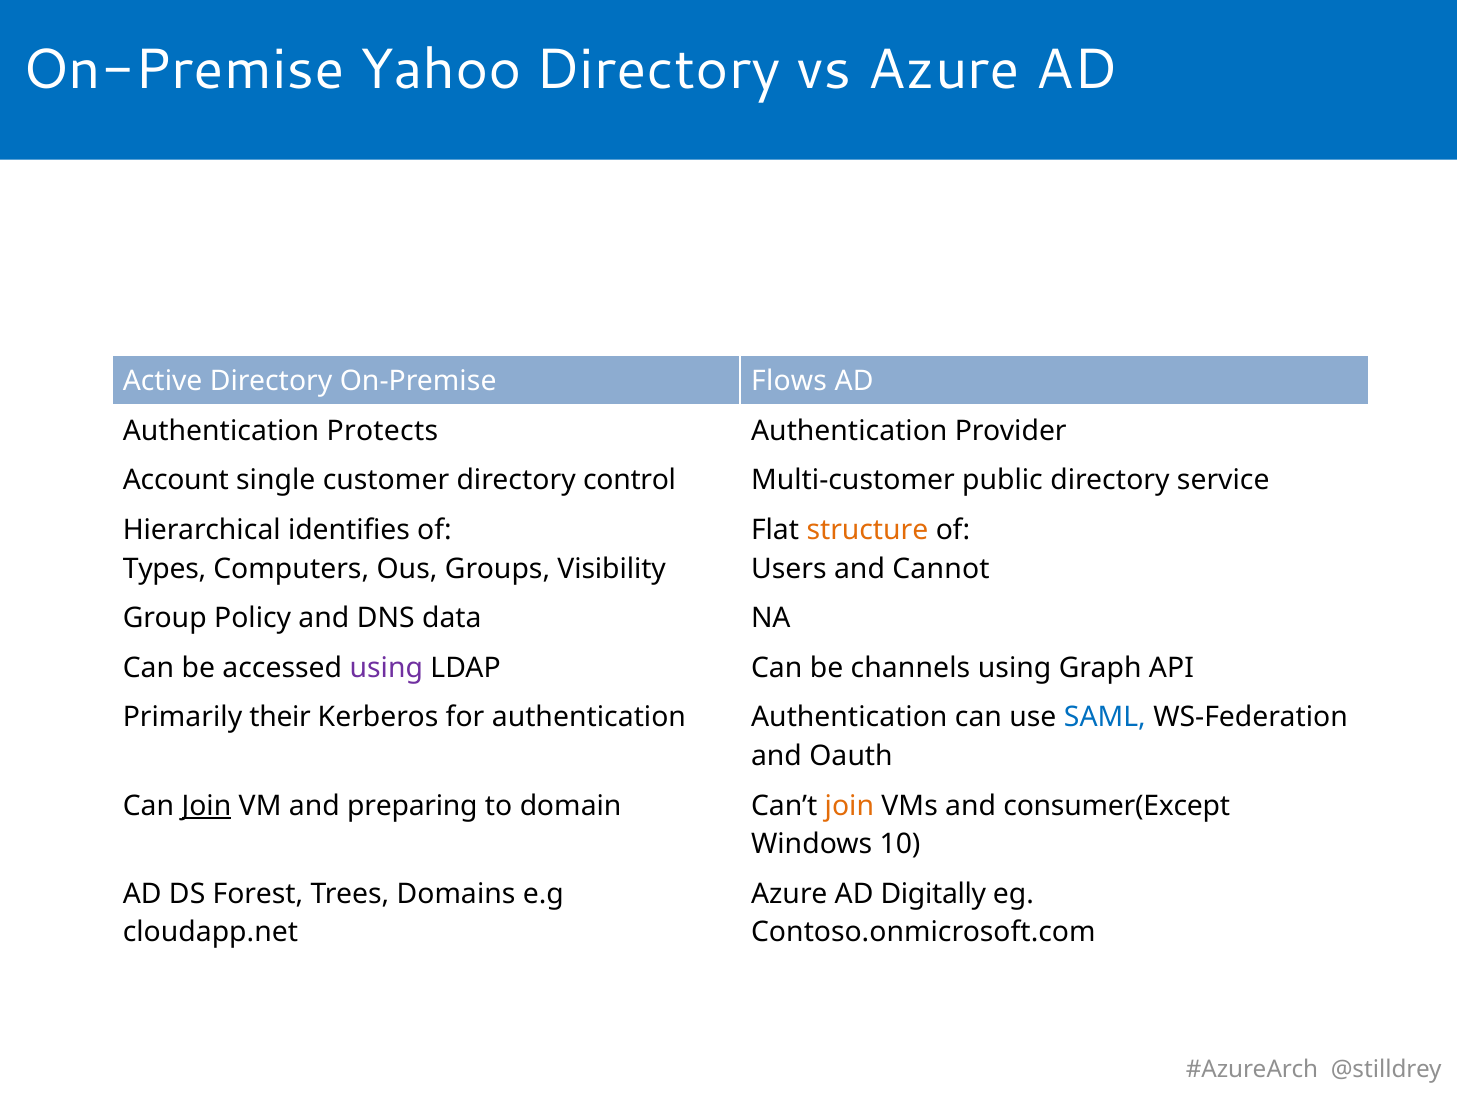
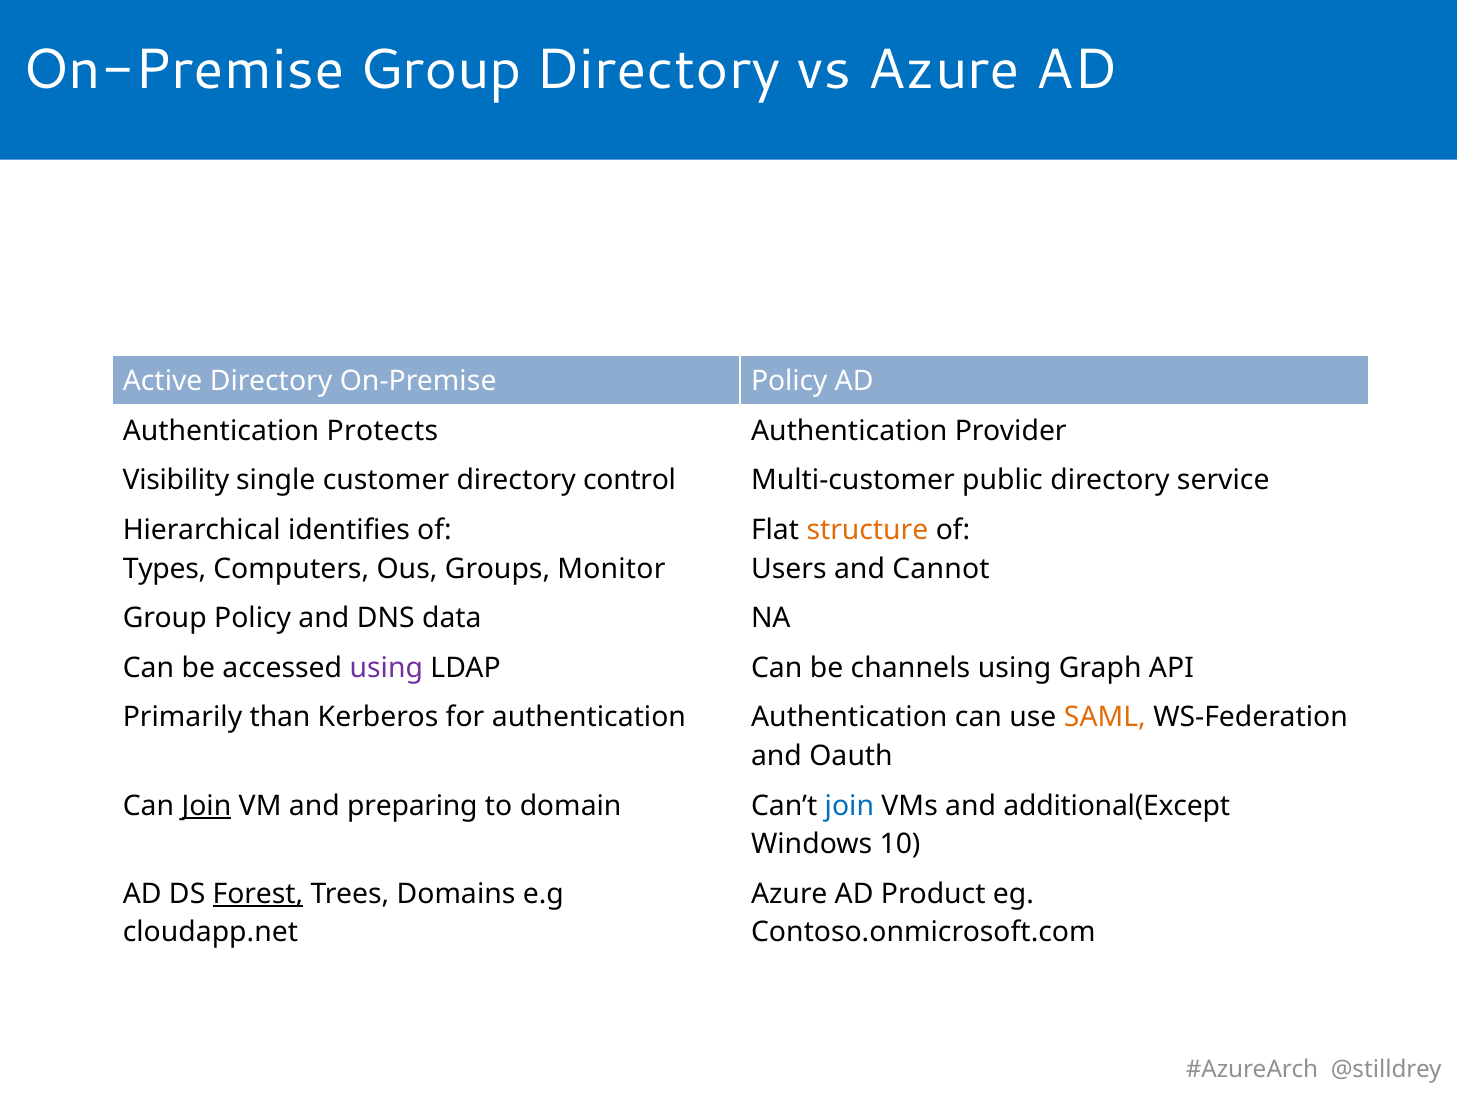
On-Premise Yahoo: Yahoo -> Group (441, 70)
On-Premise Flows: Flows -> Policy (789, 381)
Account: Account -> Visibility (176, 480)
Visibility: Visibility -> Monitor (611, 569)
their: their -> than (280, 717)
SAML colour: blue -> orange (1105, 717)
join colour: orange -> blue (849, 805)
consumer(Except: consumer(Except -> additional(Except (1117, 805)
Forest underline: none -> present (258, 894)
Digitally: Digitally -> Product (933, 894)
